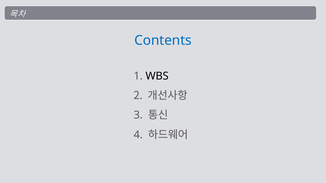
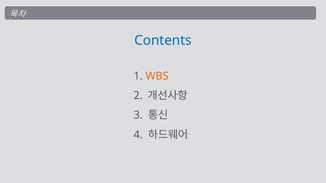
WBS colour: black -> orange (157, 76)
